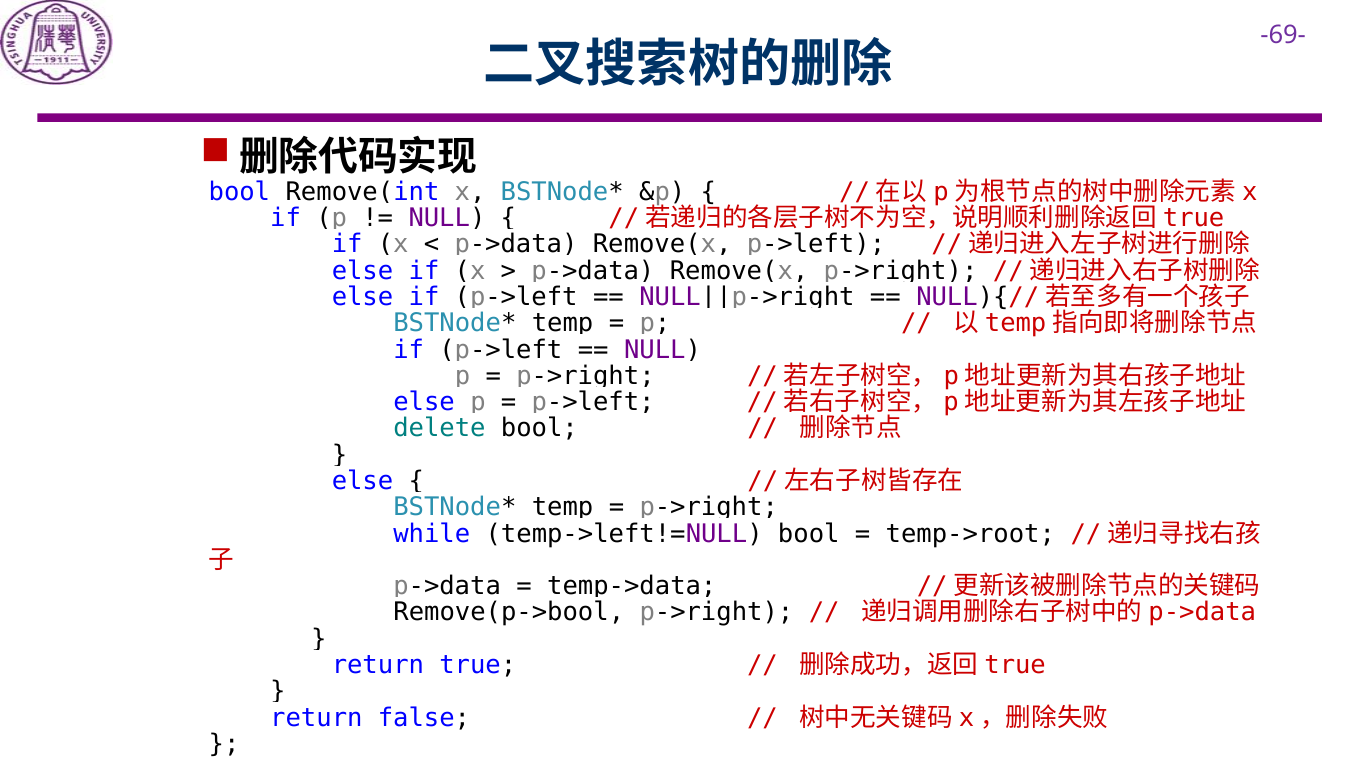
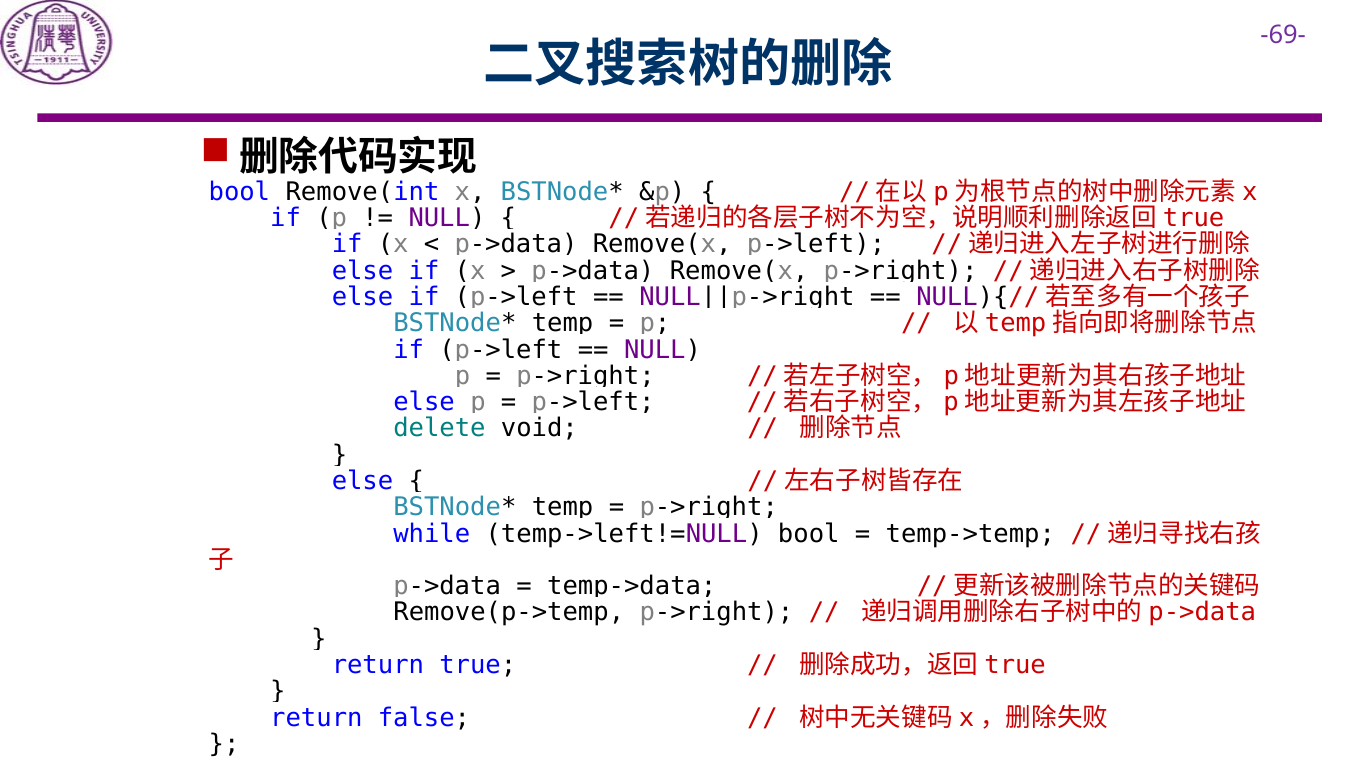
bool: bool -> void (539, 429)
temp->root: temp->root -> temp->temp (970, 534)
Remove(p->bool: Remove(p->bool -> Remove(p->temp (509, 613)
